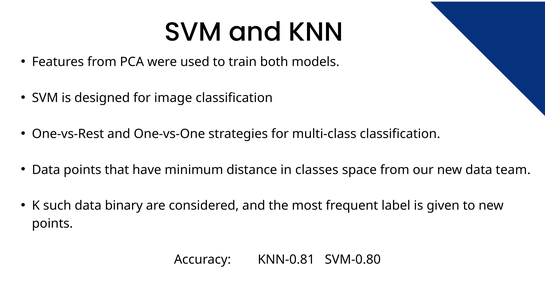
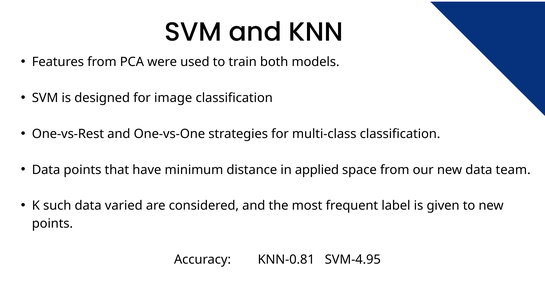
classes: classes -> applied (317, 170)
binary: binary -> varied (124, 206)
SVM-0.80: SVM-0.80 -> SVM-4.95 (353, 260)
